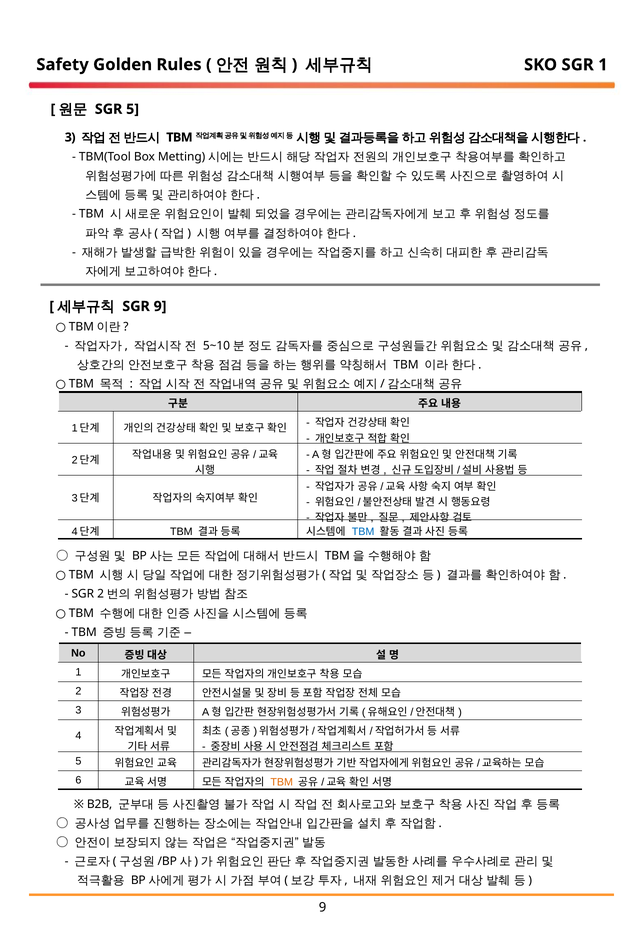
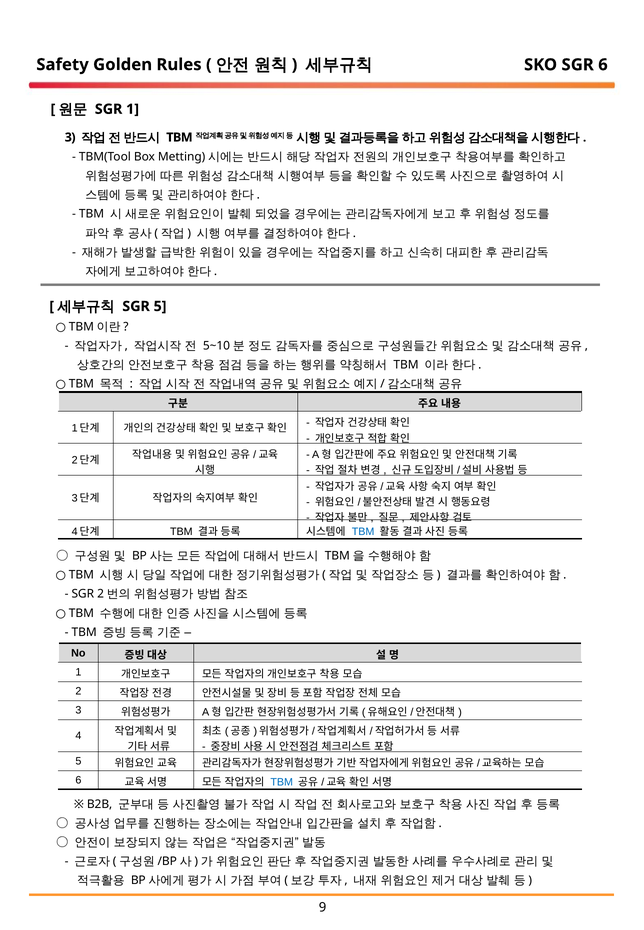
SGR 1: 1 -> 6 (603, 65)
SGR 5: 5 -> 1 (133, 109)
SGR 9: 9 -> 5 (160, 306)
TBM colour: orange -> blue (282, 783)
